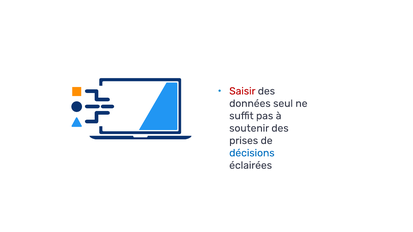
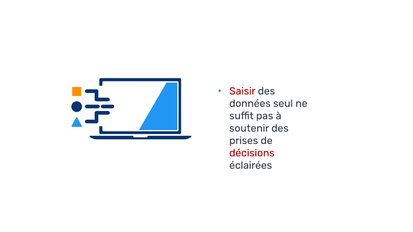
décisions colour: blue -> red (252, 153)
